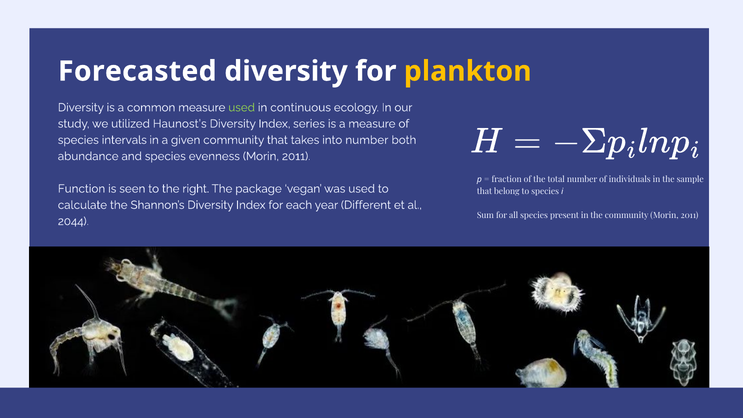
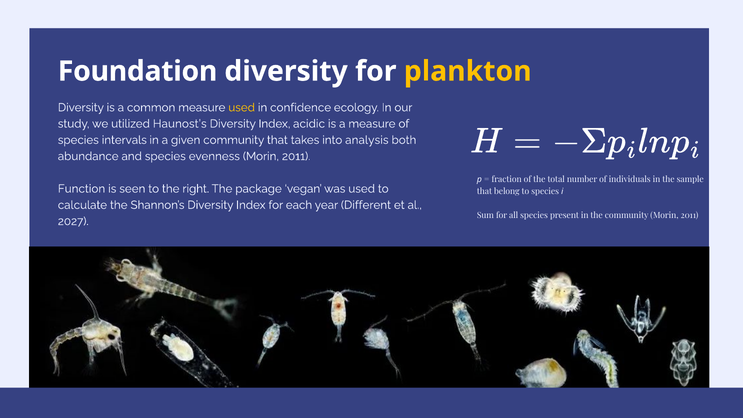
Forecasted: Forecasted -> Foundation (138, 71)
used colour: light green -> yellow (242, 107)
continuous: continuous -> confidence (301, 107)
series: series -> acidic (309, 124)
into number: number -> analysis (367, 140)
2044: 2044 -> 2027 (73, 221)
